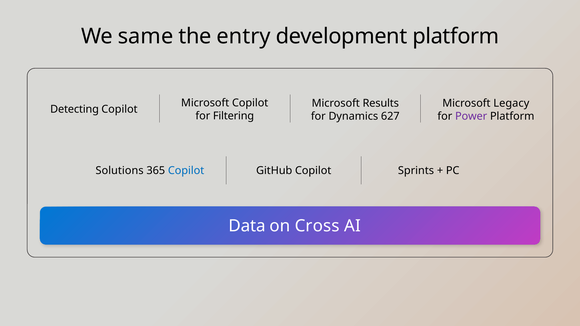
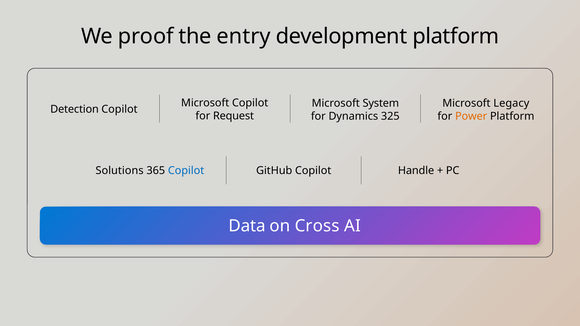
same: same -> proof (146, 36)
Results: Results -> System (381, 103)
Detecting: Detecting -> Detection (75, 109)
Filtering: Filtering -> Request (233, 116)
627: 627 -> 325 (390, 116)
Power colour: purple -> orange (471, 116)
Sprints: Sprints -> Handle (416, 171)
